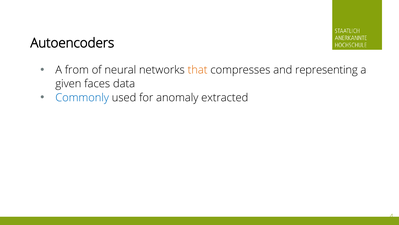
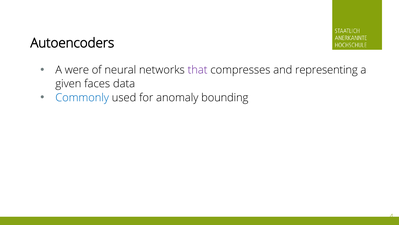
from: from -> were (77, 70)
that colour: orange -> purple (198, 70)
extracted: extracted -> bounding (225, 97)
